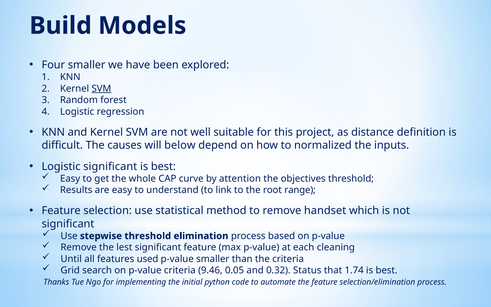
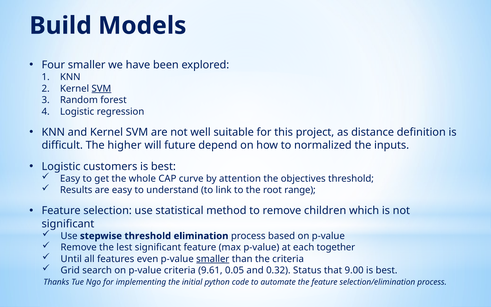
causes: causes -> higher (124, 145)
below: below -> future (180, 145)
Logistic significant: significant -> customers (110, 166)
handset: handset -> children (325, 211)
cleaning: cleaning -> together (336, 247)
used: used -> even (148, 259)
smaller underline: none -> present (213, 259)
9.46: 9.46 -> 9.61 (210, 270)
1.74: 1.74 -> 9.00 (354, 270)
